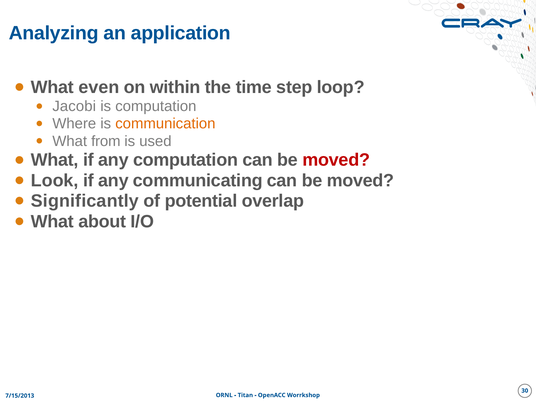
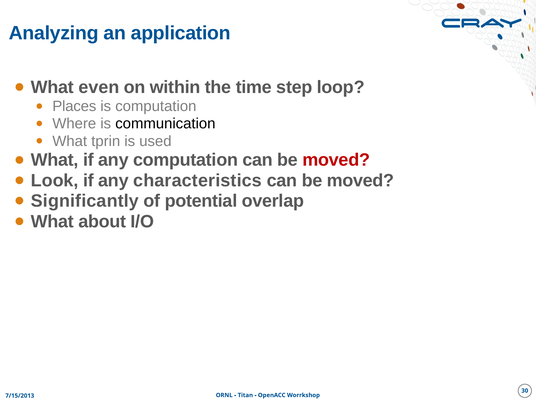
Jacobi: Jacobi -> Places (74, 106)
communication colour: orange -> black (165, 124)
from: from -> tprin (106, 141)
communicating: communicating -> characteristics (198, 181)
